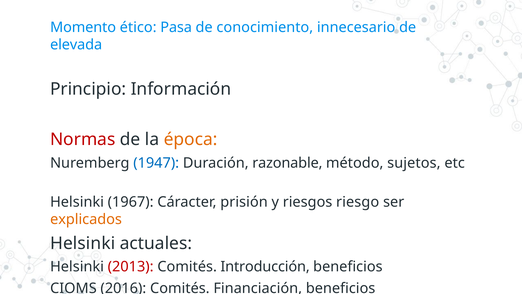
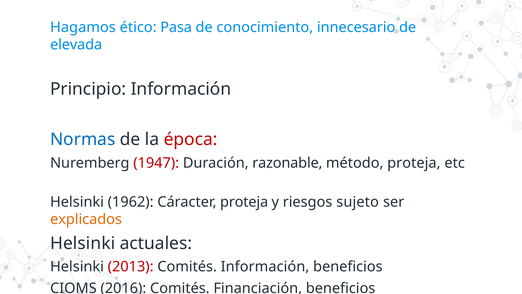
Momento: Momento -> Hagamos (83, 27)
Normas colour: red -> blue (83, 139)
época colour: orange -> red (191, 139)
1947 colour: blue -> red (156, 163)
método sujetos: sujetos -> proteja (414, 163)
1967: 1967 -> 1962 (131, 202)
Cáracter prisión: prisión -> proteja (244, 202)
riesgo: riesgo -> sujeto (358, 202)
Comités Introducción: Introducción -> Información (265, 266)
